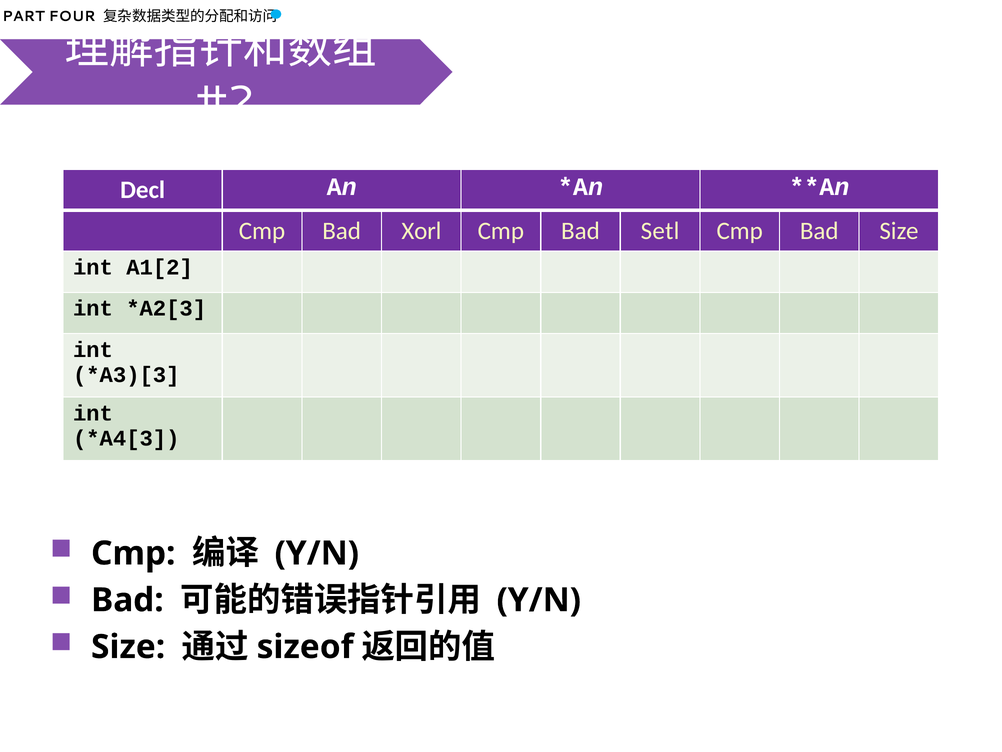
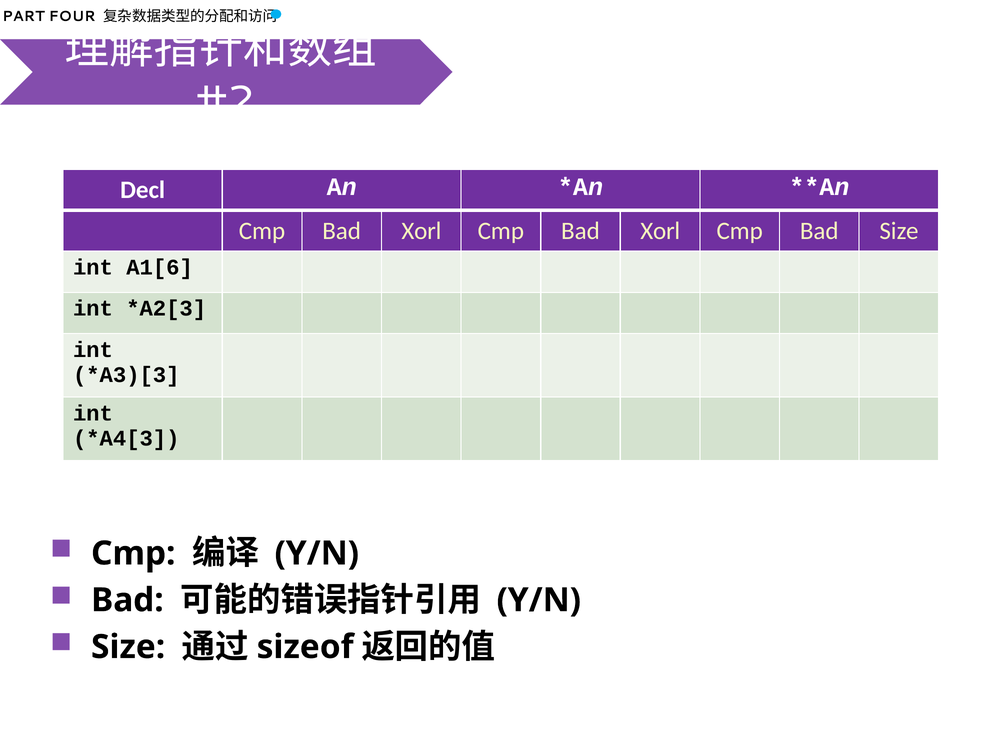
Setl: Setl -> Xorl (660, 231)
A1[2: A1[2 -> A1[6 (160, 267)
